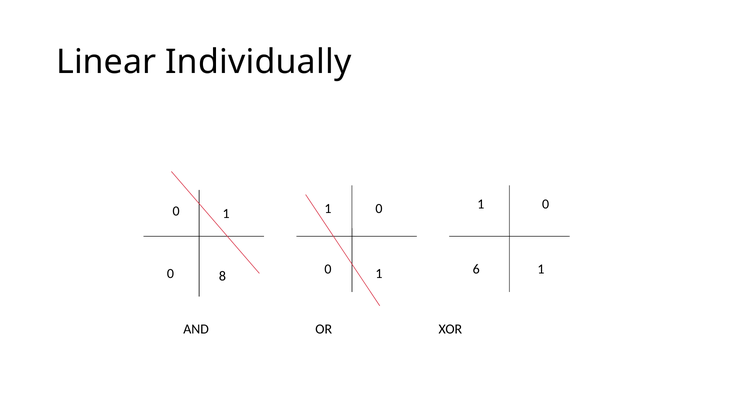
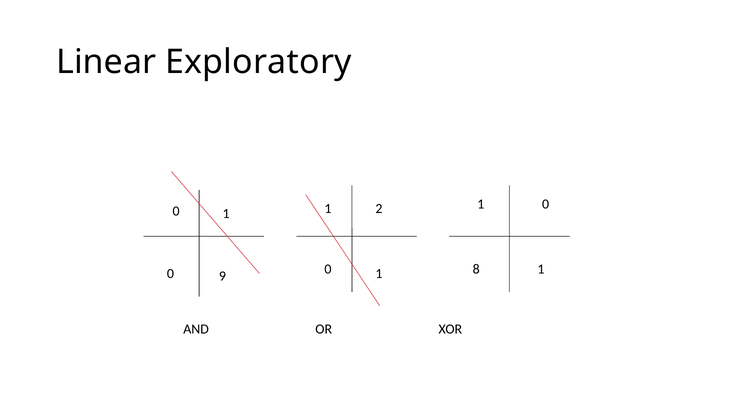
Individually: Individually -> Exploratory (258, 62)
0: 0 -> 2 (379, 209)
6: 6 -> 8 (476, 269)
8: 8 -> 9 (222, 276)
